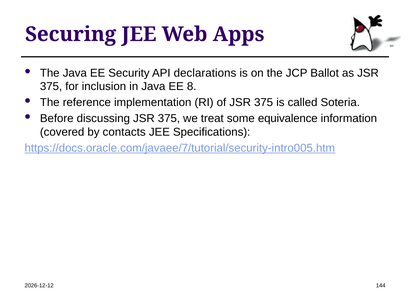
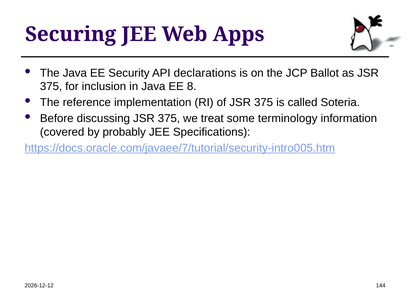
equivalence: equivalence -> terminology (288, 119)
contacts: contacts -> probably (124, 132)
